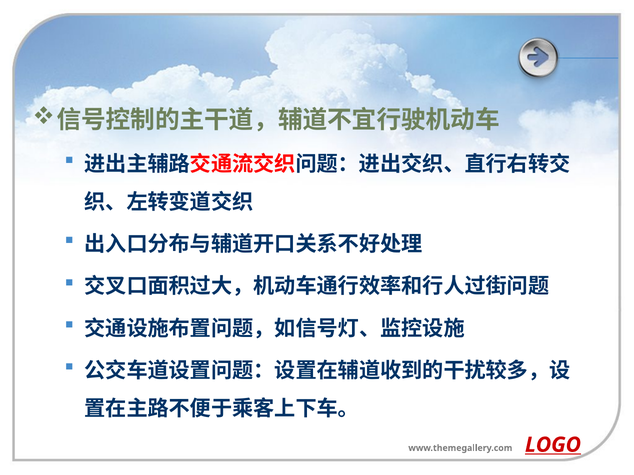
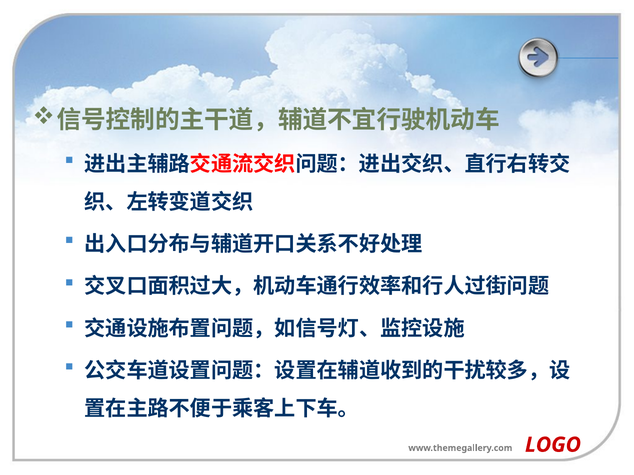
LOGO underline: present -> none (553, 445)
